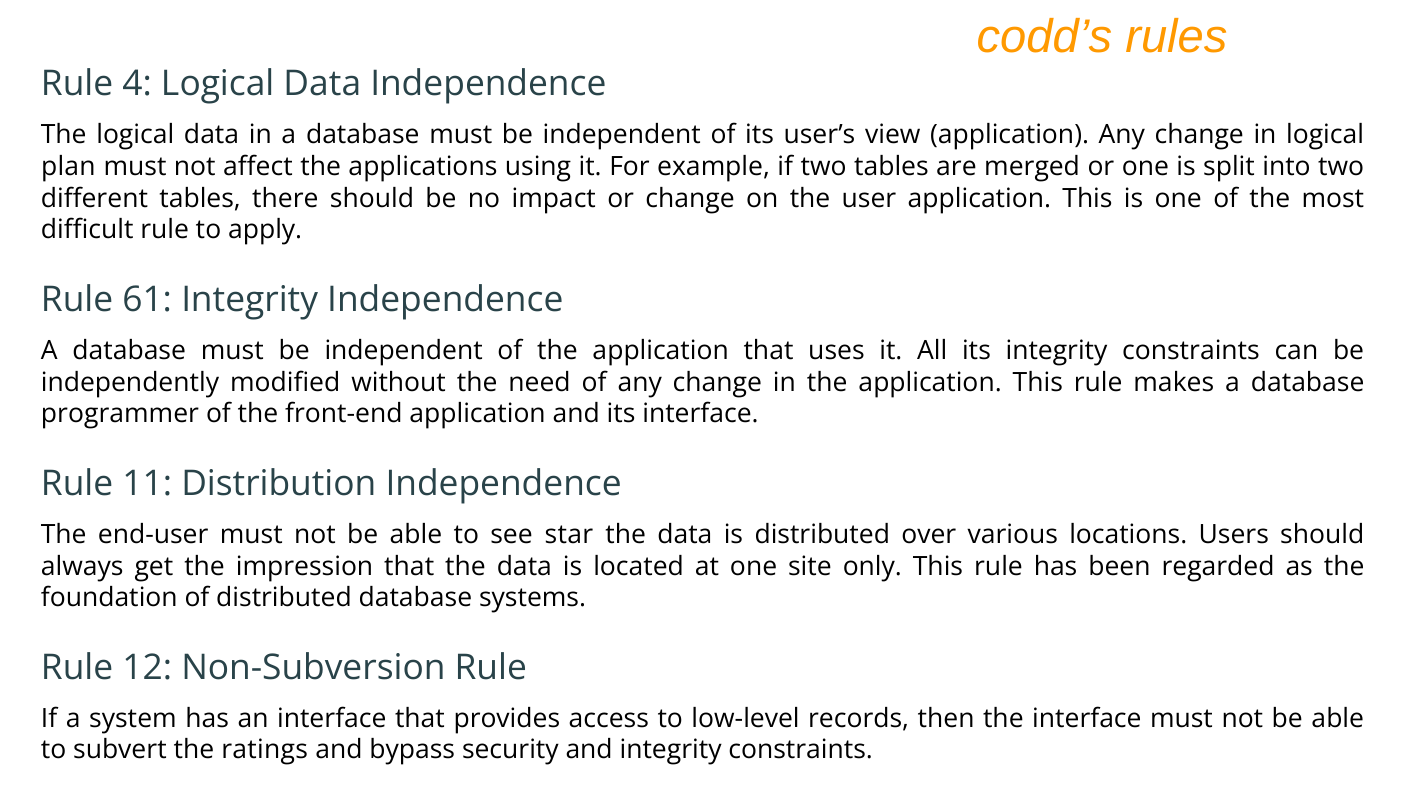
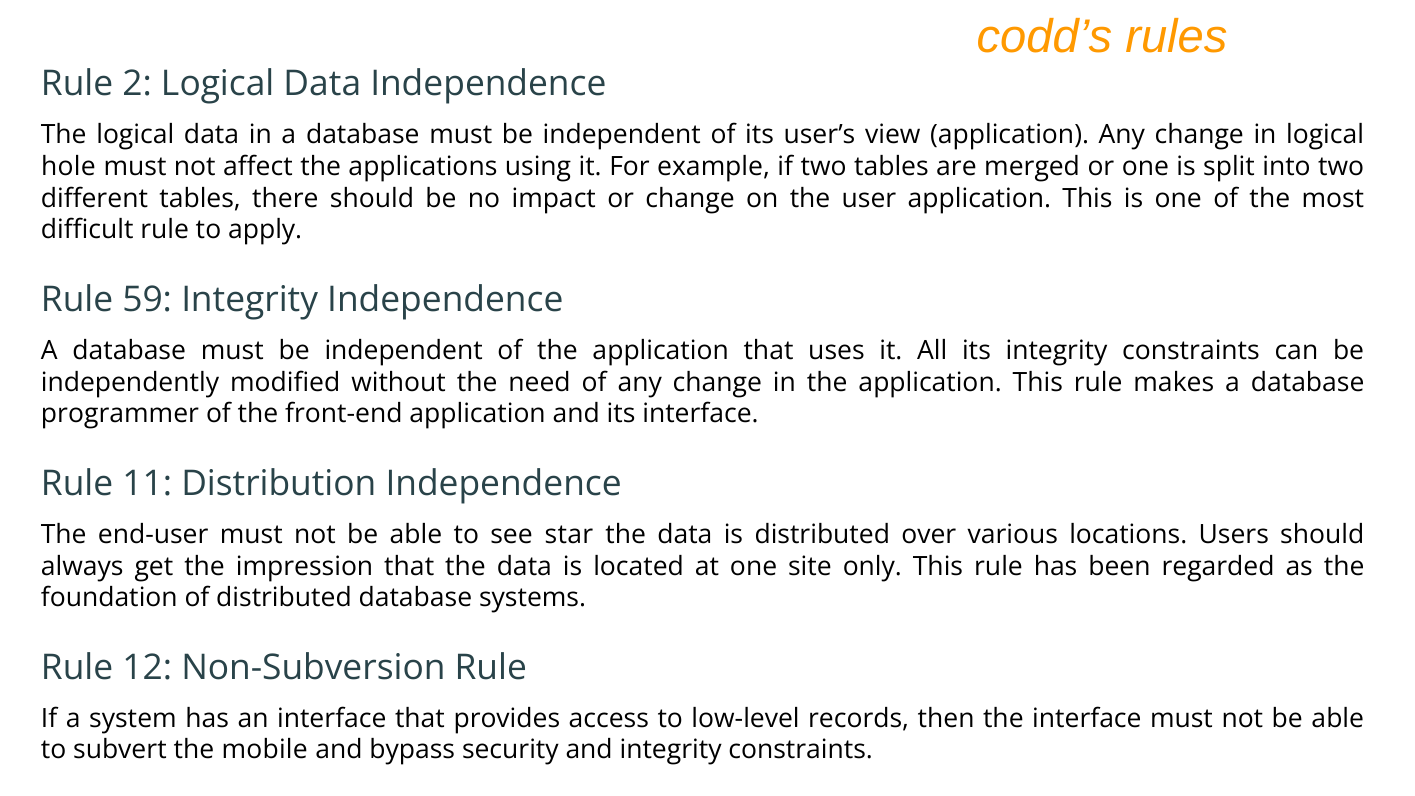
4: 4 -> 2 (137, 84)
plan: plan -> hole (68, 167)
61: 61 -> 59 (147, 300)
ratings: ratings -> mobile (265, 750)
